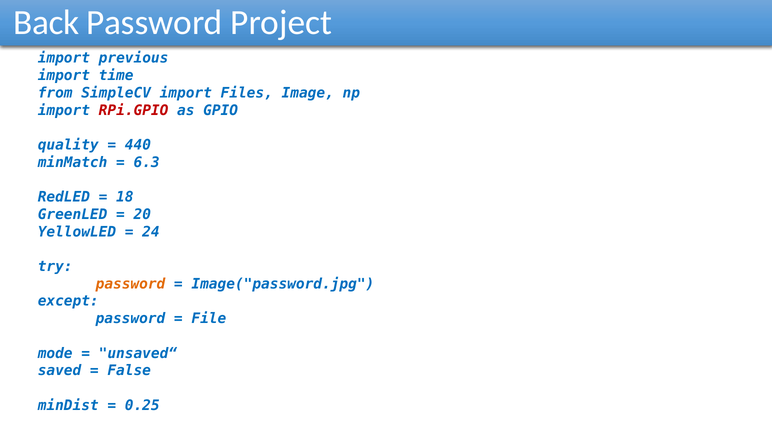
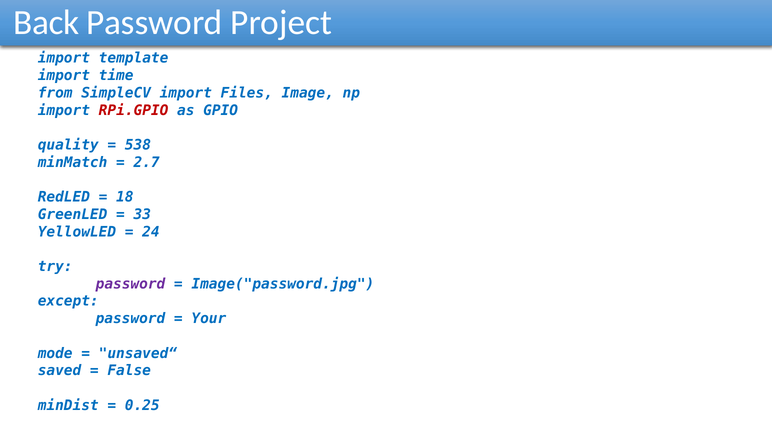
previous: previous -> template (134, 58)
440: 440 -> 538 (138, 145)
6.3: 6.3 -> 2.7 (147, 162)
20: 20 -> 33 (142, 215)
password colour: orange -> purple (131, 284)
File: File -> Your (209, 319)
